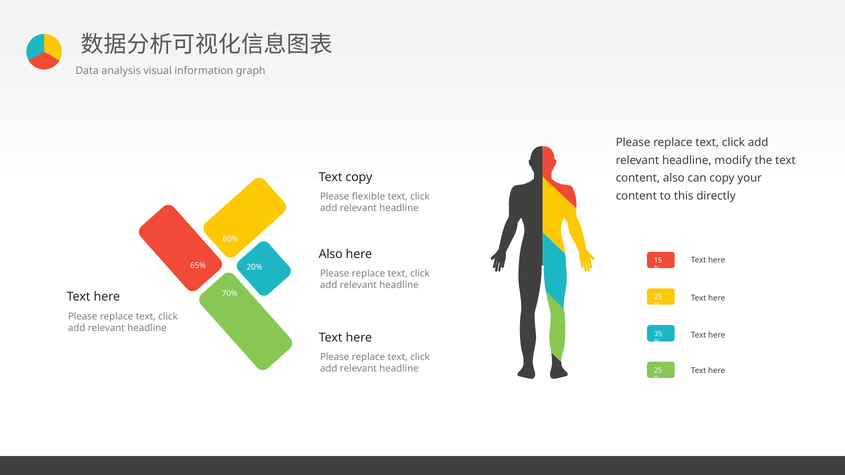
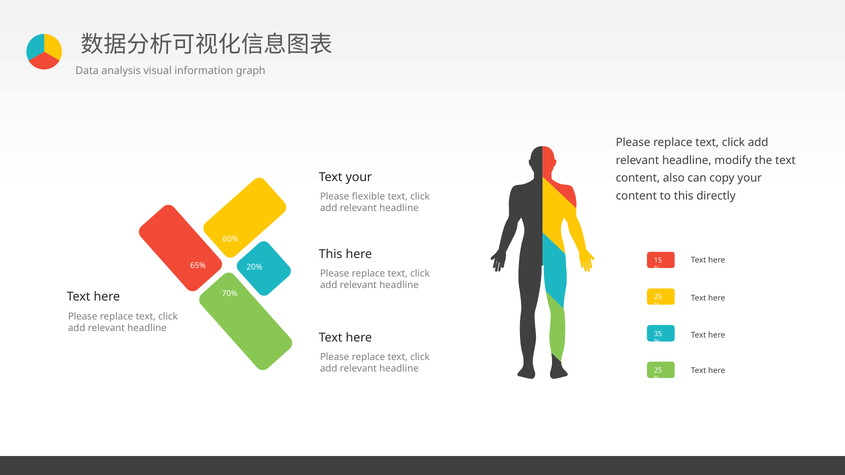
Text copy: copy -> your (359, 177)
Also: Also -> This (331, 254)
